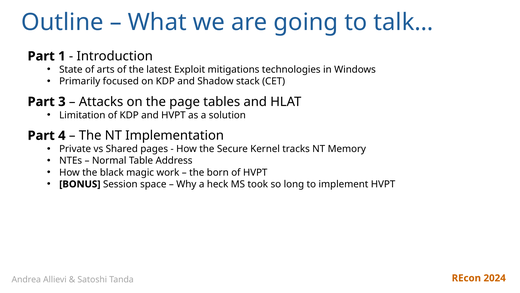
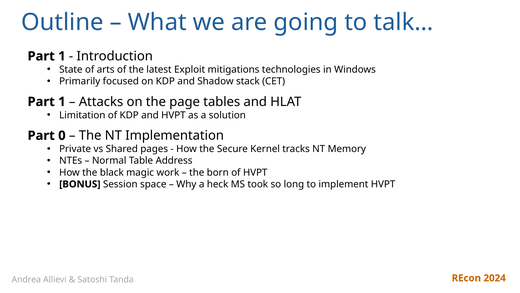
3: 3 -> 1 (62, 102)
4: 4 -> 0 (62, 135)
